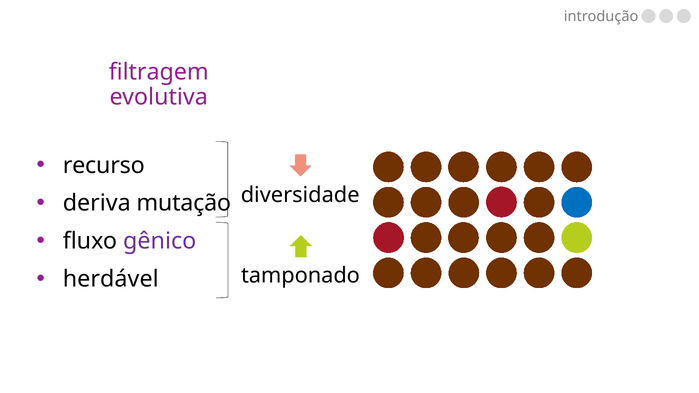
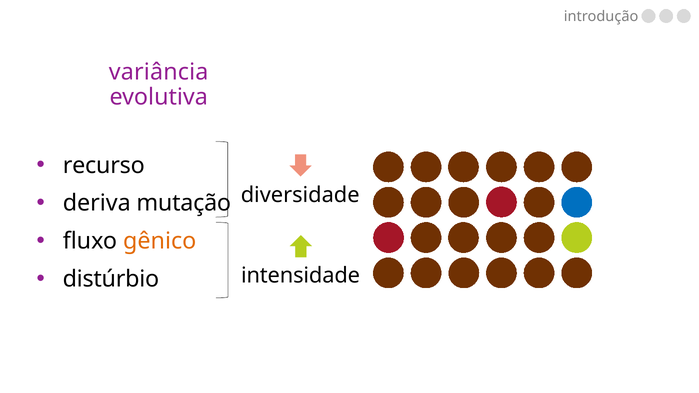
filtragem: filtragem -> variância (159, 72)
gênico colour: purple -> orange (160, 241)
herdável: herdável -> distúrbio (111, 279)
tamponado: tamponado -> intensidade (301, 276)
